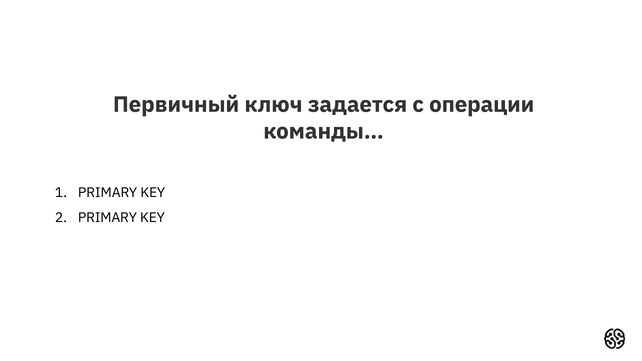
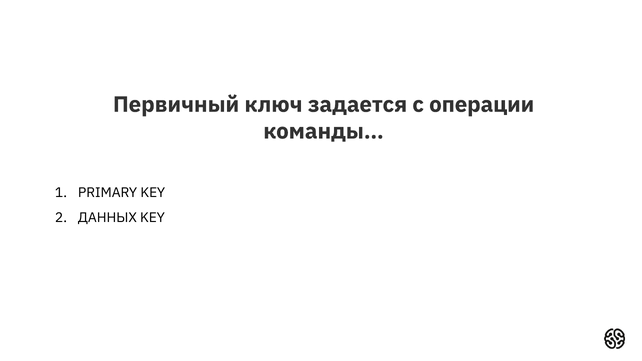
PRIMARY: PRIMARY -> ДАННЫХ (107, 218)
